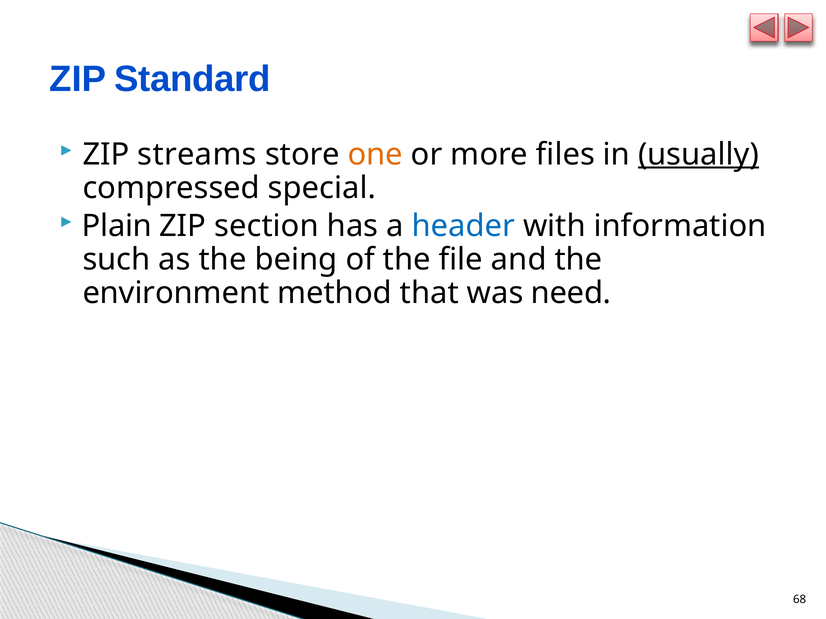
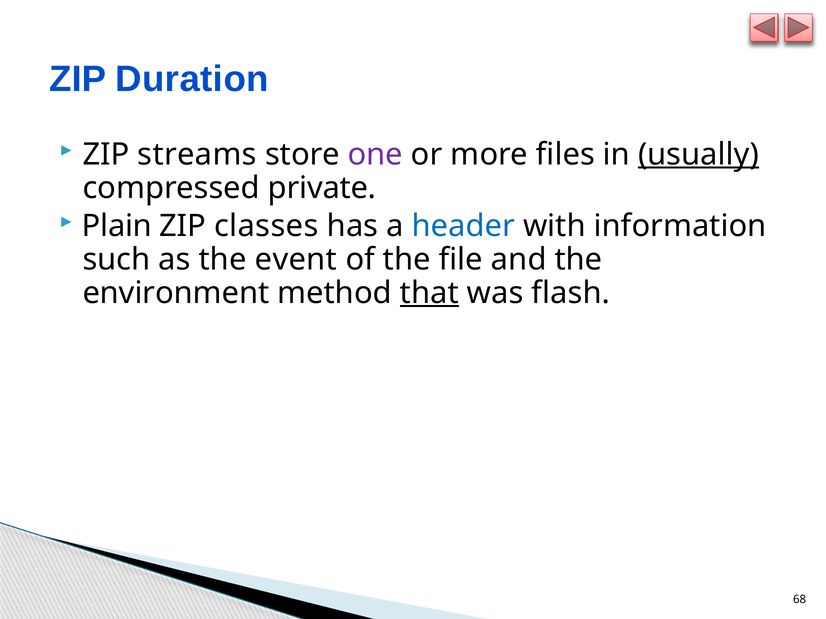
Standard: Standard -> Duration (192, 79)
one colour: orange -> purple (375, 154)
special: special -> private (322, 188)
section: section -> classes (266, 226)
being: being -> event (296, 260)
that underline: none -> present (429, 293)
need: need -> flash (571, 293)
